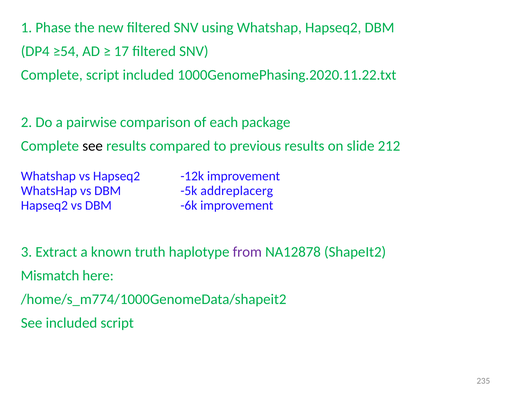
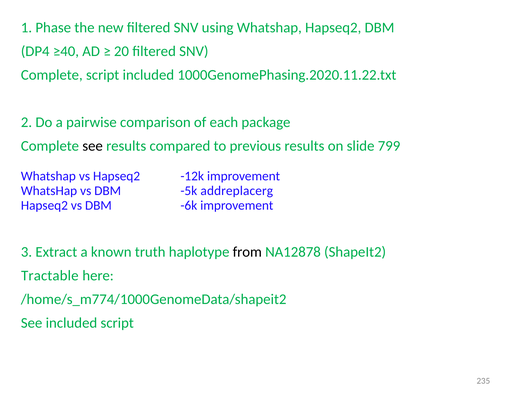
≥54: ≥54 -> ≥40 (66, 51)
17: 17 -> 20 (121, 51)
212: 212 -> 799 (389, 146)
from colour: purple -> black (247, 252)
Mismatch: Mismatch -> Tractable (50, 276)
